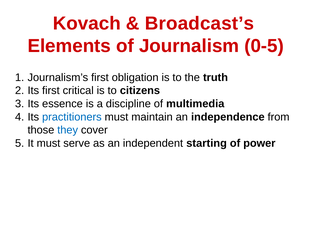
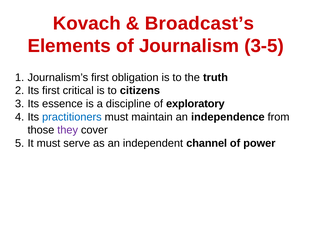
0-5: 0-5 -> 3-5 (264, 46)
multimedia: multimedia -> exploratory (195, 104)
they colour: blue -> purple (68, 130)
starting: starting -> channel (207, 143)
